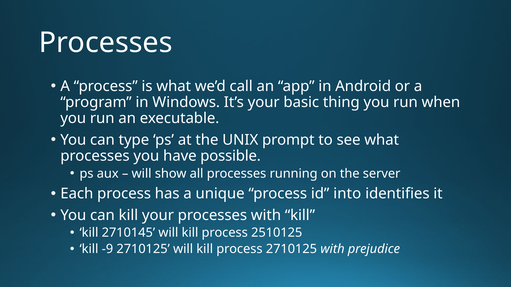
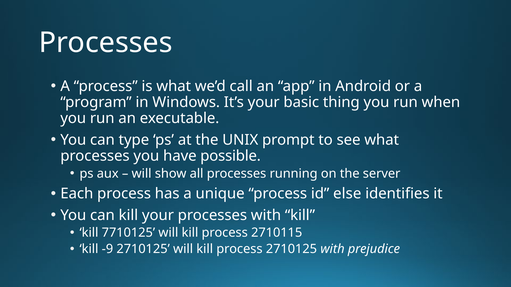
into: into -> else (347, 194)
2710145: 2710145 -> 7710125 (128, 233)
2510125: 2510125 -> 2710115 (277, 233)
